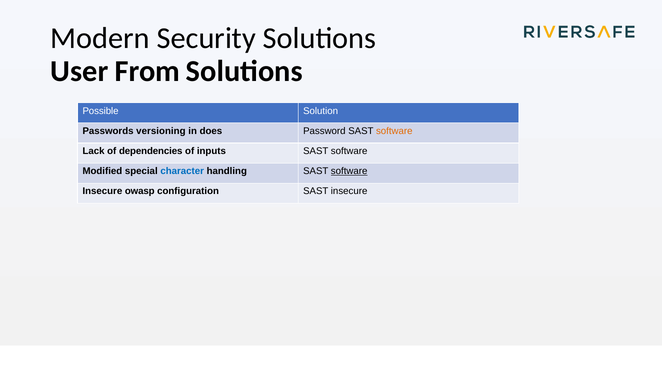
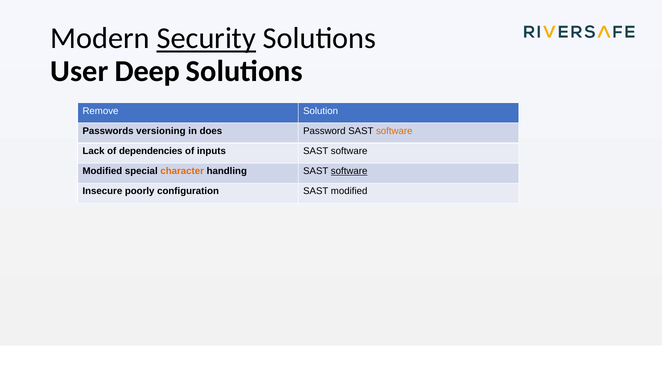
Security underline: none -> present (206, 39)
From: From -> Deep (147, 71)
Possible: Possible -> Remove (100, 111)
character colour: blue -> orange (182, 171)
owasp: owasp -> poorly (140, 191)
SAST insecure: insecure -> modified (349, 191)
